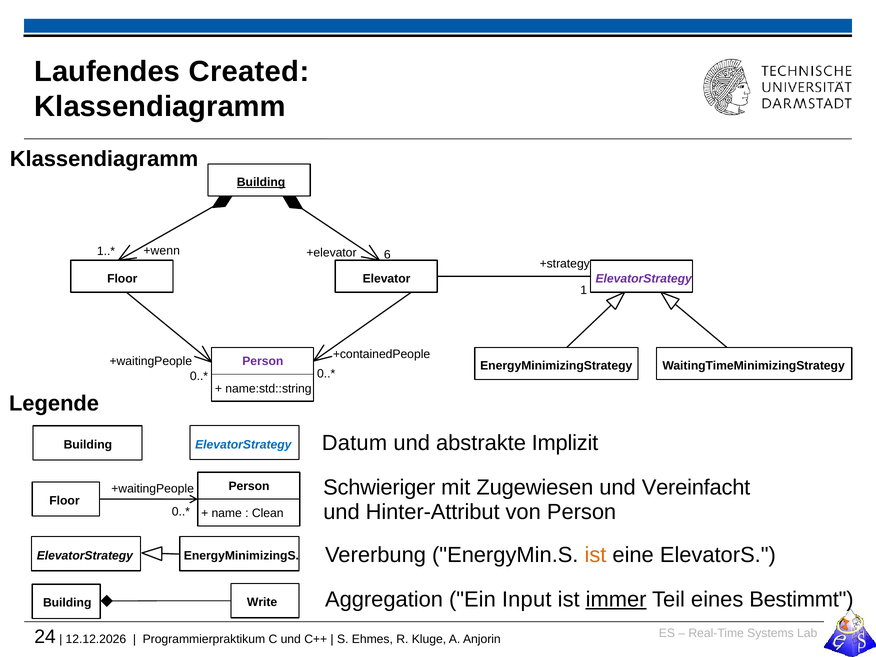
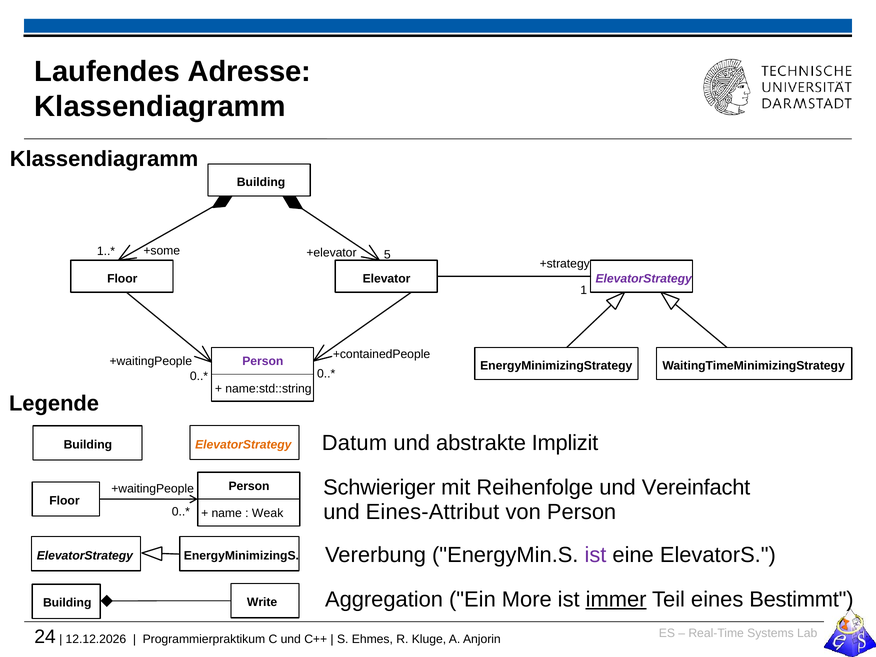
Created: Created -> Adresse (249, 71)
Building underline: present -> none (261, 182)
+wenn: +wenn -> +some (162, 251)
6: 6 -> 5 (387, 255)
ElevatorStrategy colour: blue -> orange (243, 445)
Zugewiesen: Zugewiesen -> Reihenfolge (535, 488)
Hinter-Attribut: Hinter-Attribut -> Eines-Attribut (433, 512)
Clean: Clean -> Weak (268, 513)
ist colour: orange -> purple (595, 555)
Input: Input -> More (527, 599)
